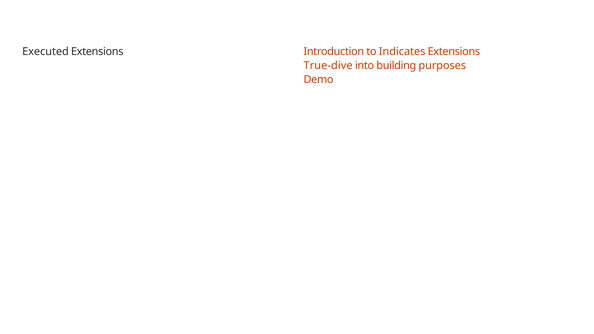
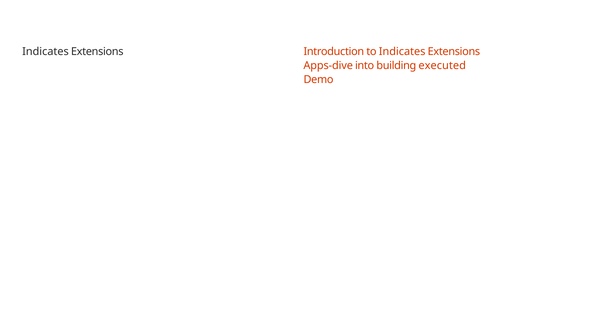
Executed: Executed -> Indicates (45, 52)
True-dive: True-dive -> Apps-dive (328, 66)
purposes: purposes -> executed (442, 66)
